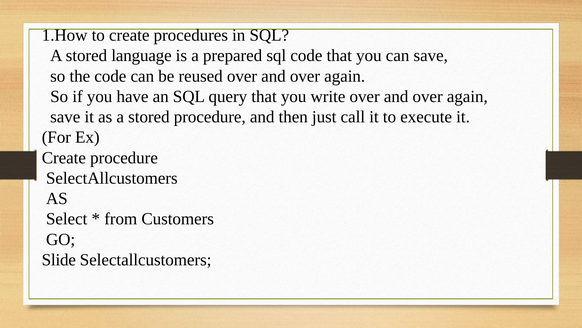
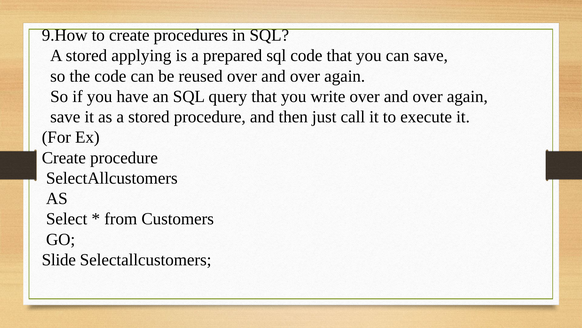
1.How: 1.How -> 9.How (65, 35)
language: language -> applying (141, 56)
